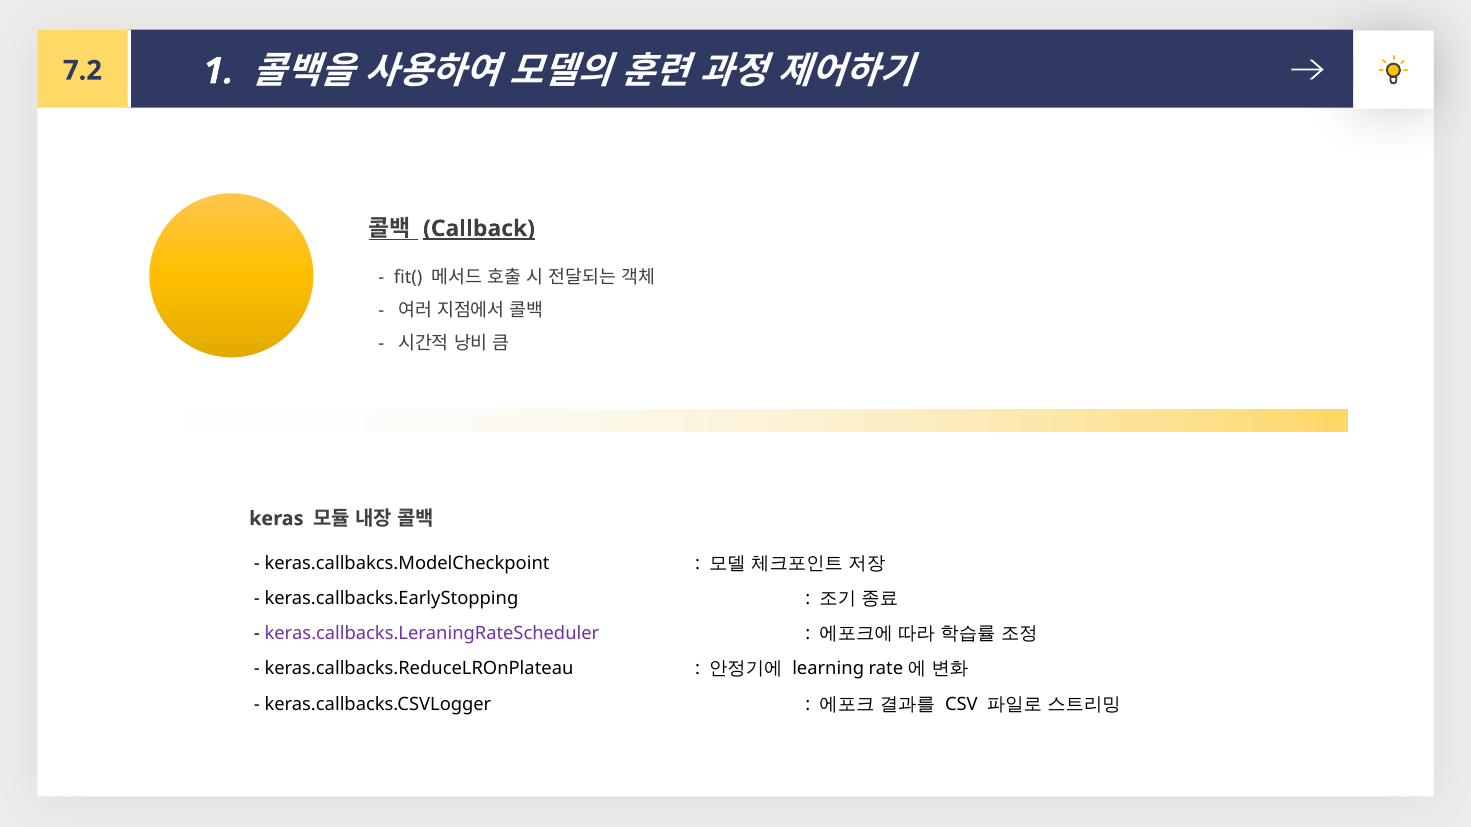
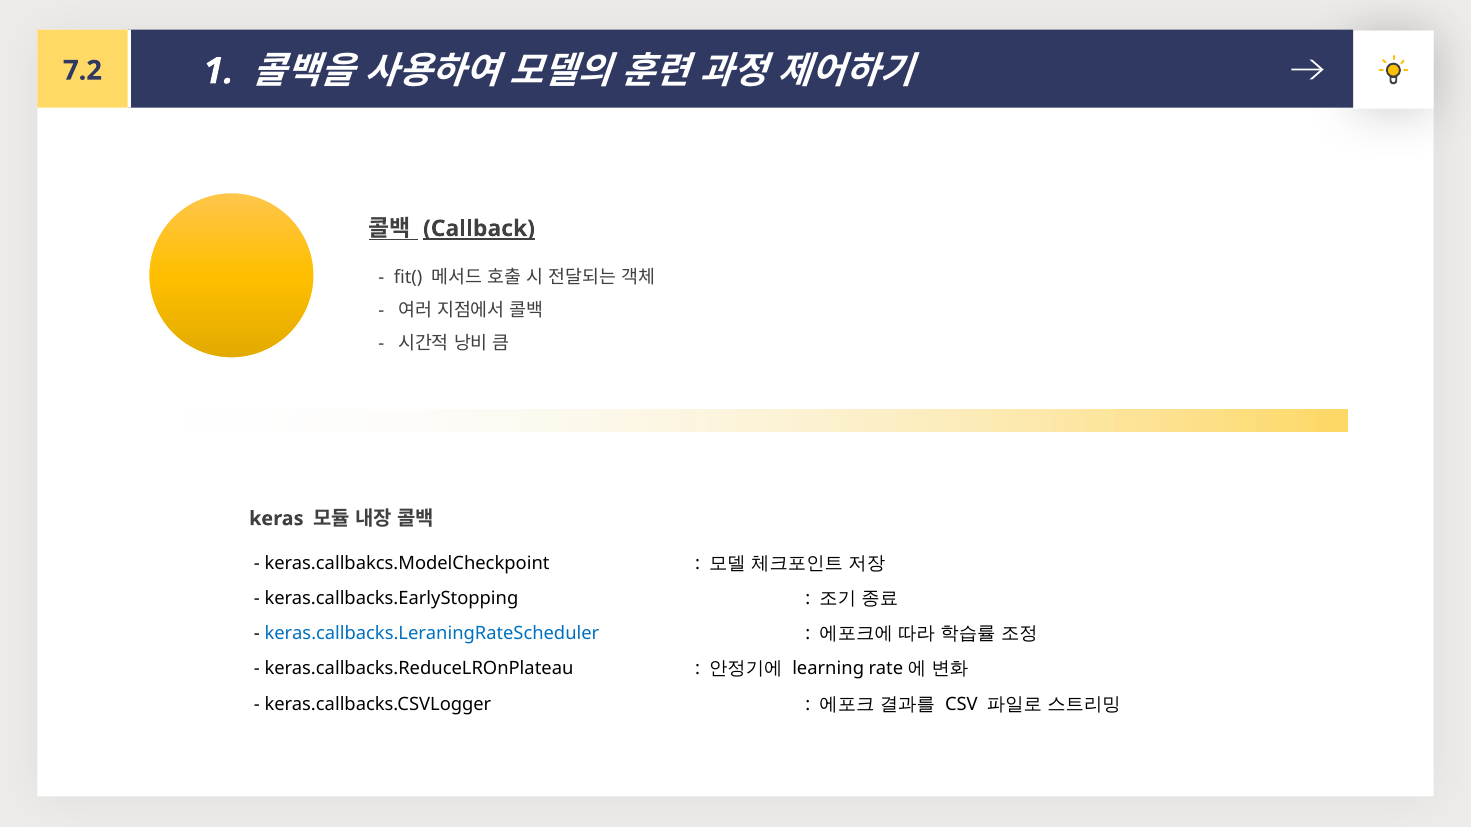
keras.callbacks.LeraningRateScheduler colour: purple -> blue (432, 634)
